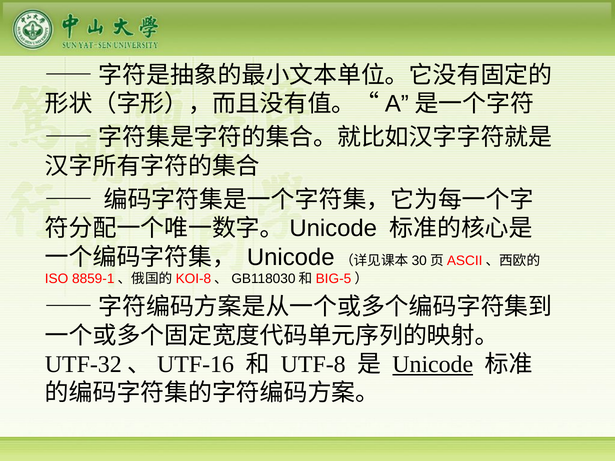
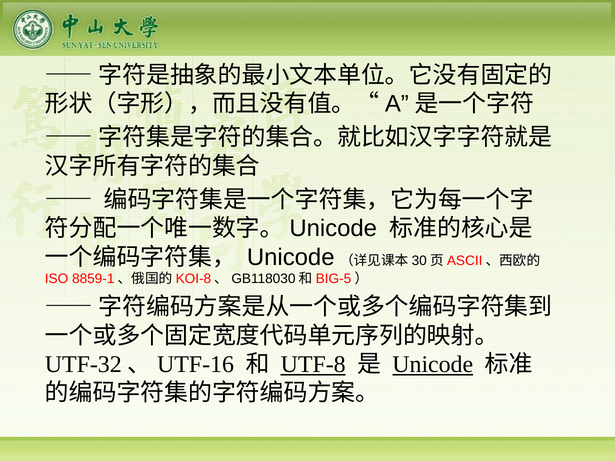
UTF-8 underline: none -> present (313, 365)
